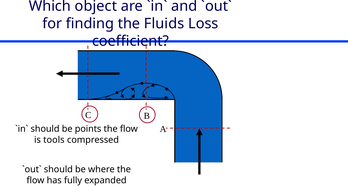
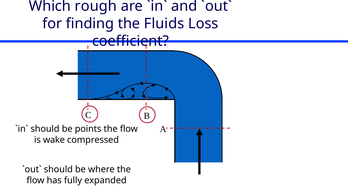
object: object -> rough (96, 6)
tools: tools -> wake (54, 140)
